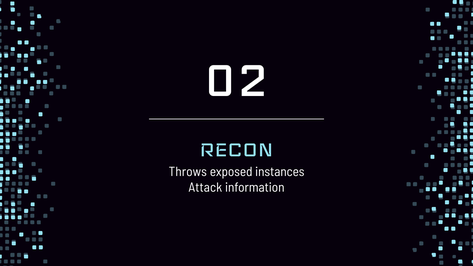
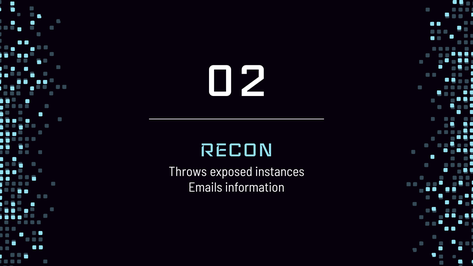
Attack: Attack -> Emails (205, 188)
